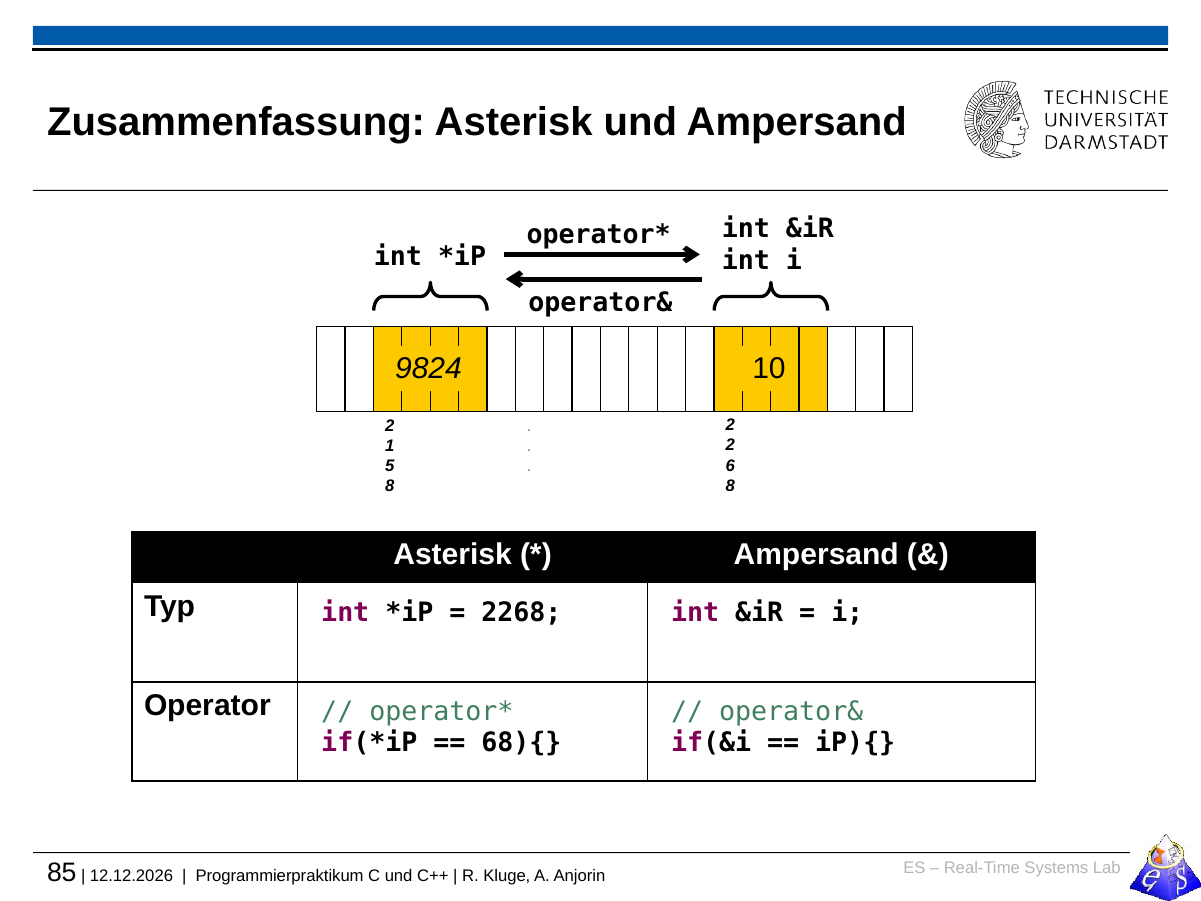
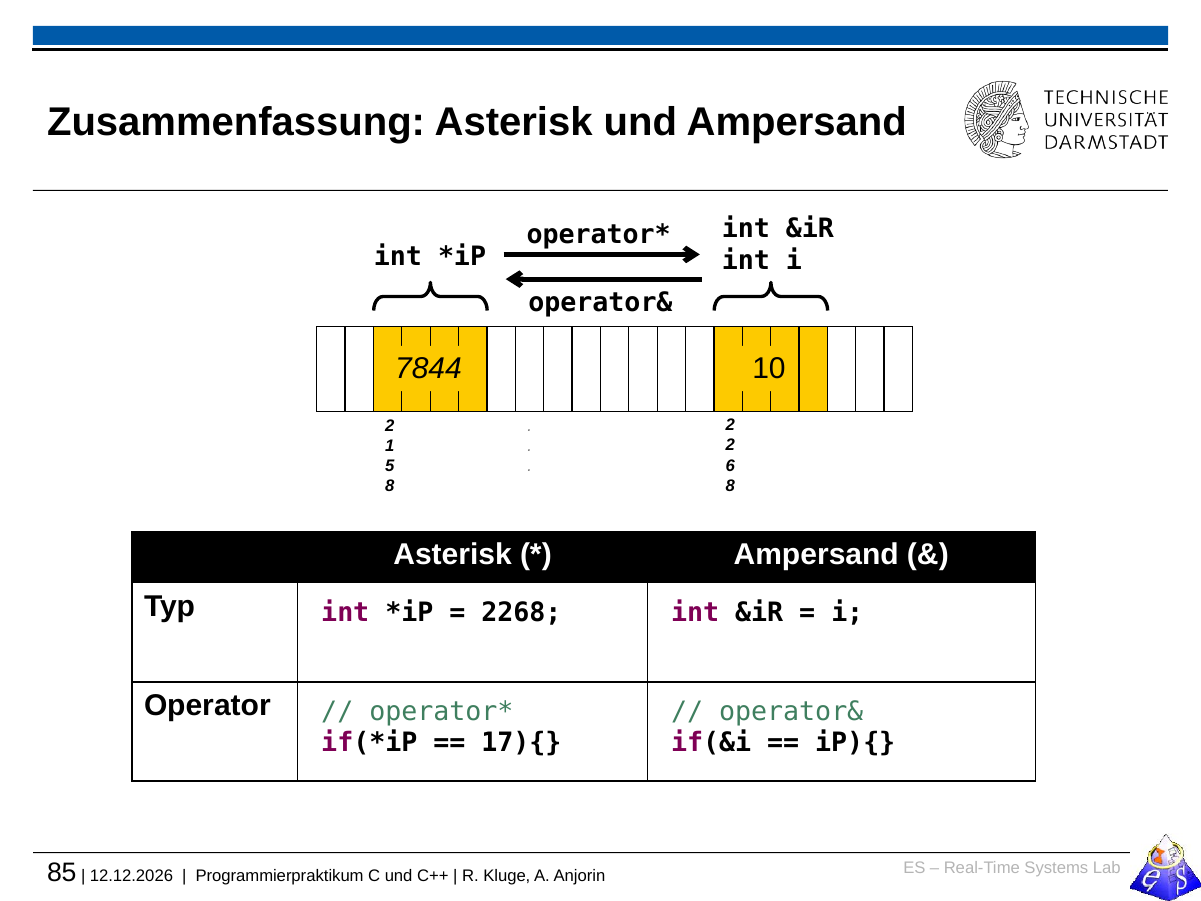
9824: 9824 -> 7844 (429, 369)
68){: 68){ -> 17){ (521, 743)
